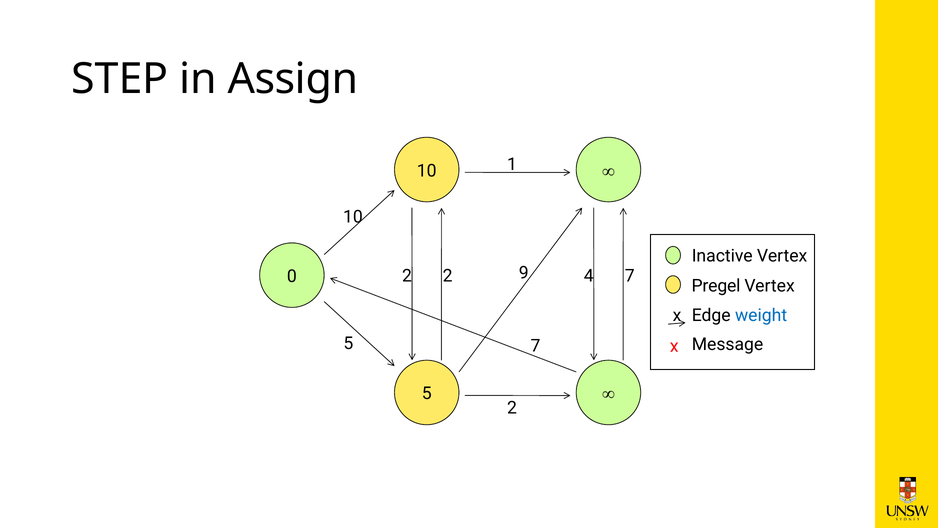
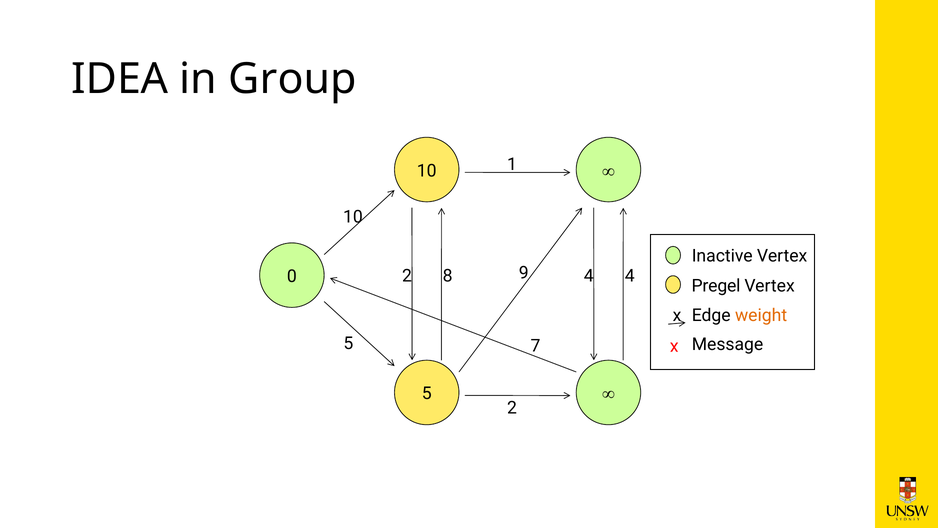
STEP: STEP -> IDEA (120, 79)
Assign: Assign -> Group (292, 79)
2: 2 -> 8 (448, 276)
4 7: 7 -> 4 (630, 276)
weight colour: blue -> orange (761, 315)
